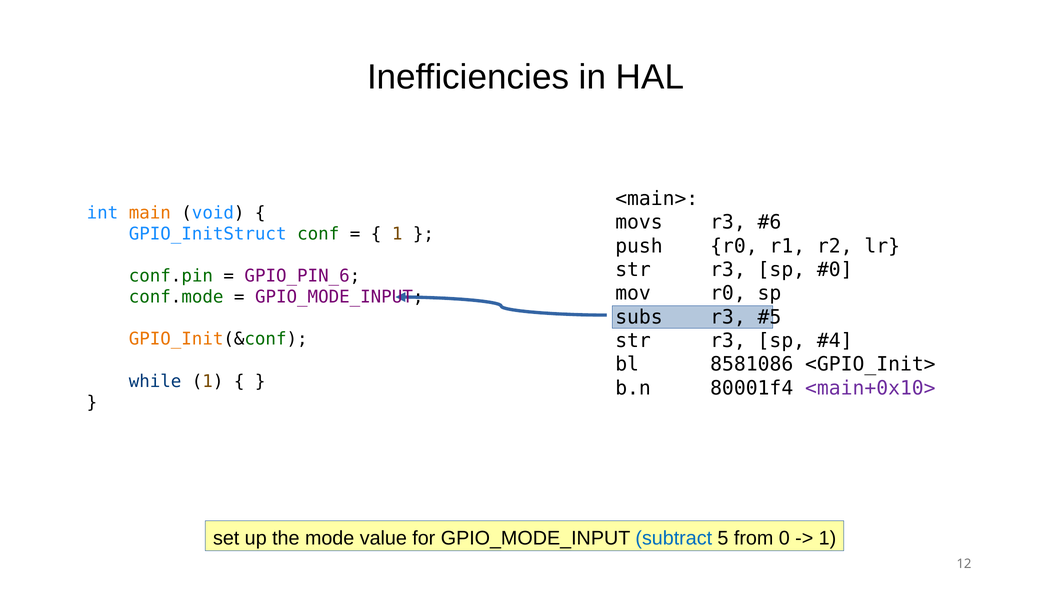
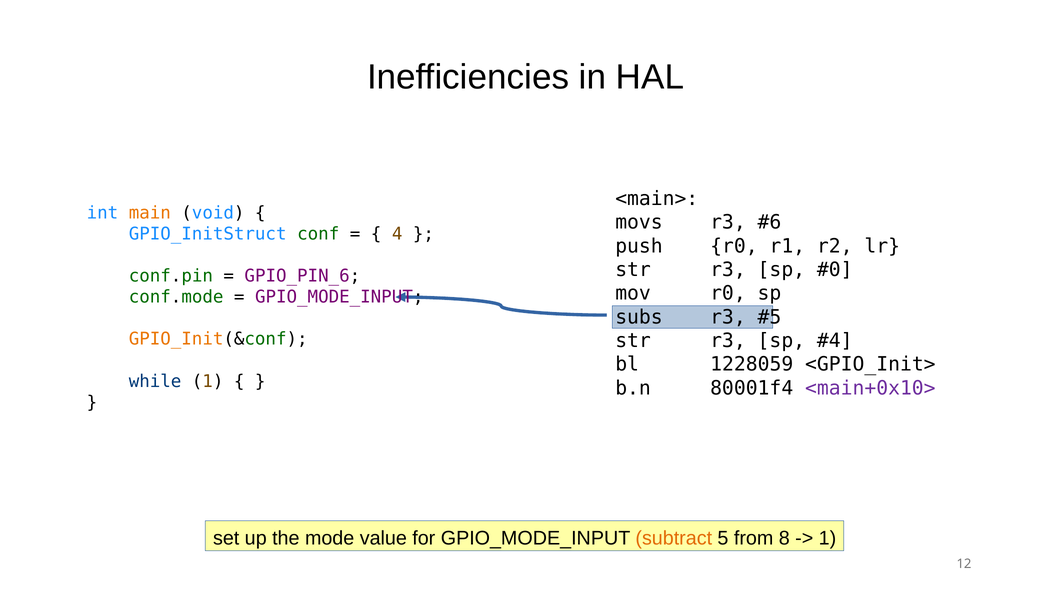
1: 1 -> 4 (397, 234)
8581086: 8581086 -> 1228059 (752, 364)
subtract colour: blue -> orange (674, 538)
0: 0 -> 8 (784, 538)
